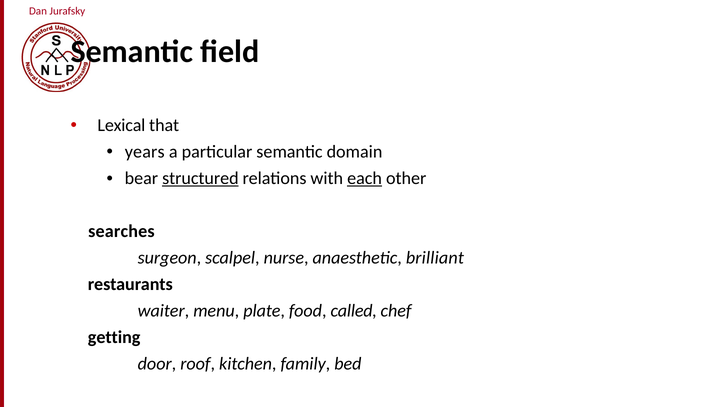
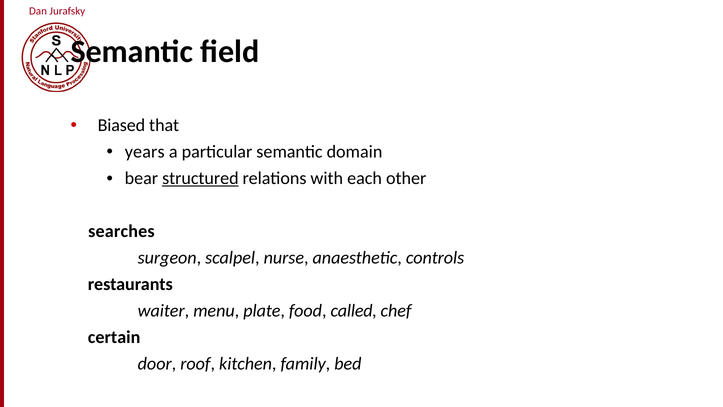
Lexical: Lexical -> Biased (121, 125)
each underline: present -> none (365, 178)
brilliant: brilliant -> controls (435, 258)
getting: getting -> certain (114, 337)
